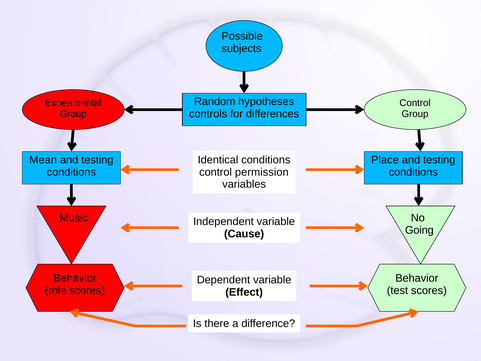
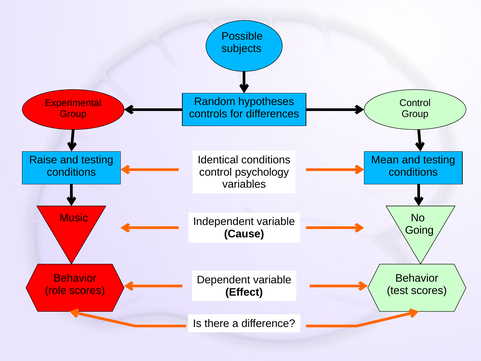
Mean: Mean -> Raise (43, 160)
Place: Place -> Mean (385, 160)
permission: permission -> psychology (262, 172)
